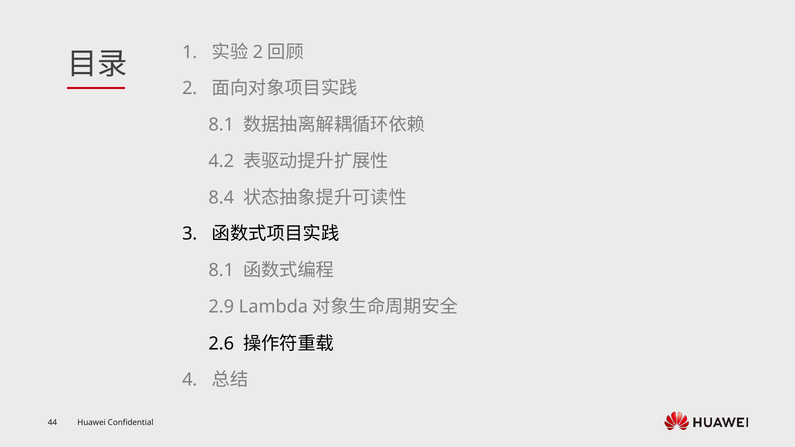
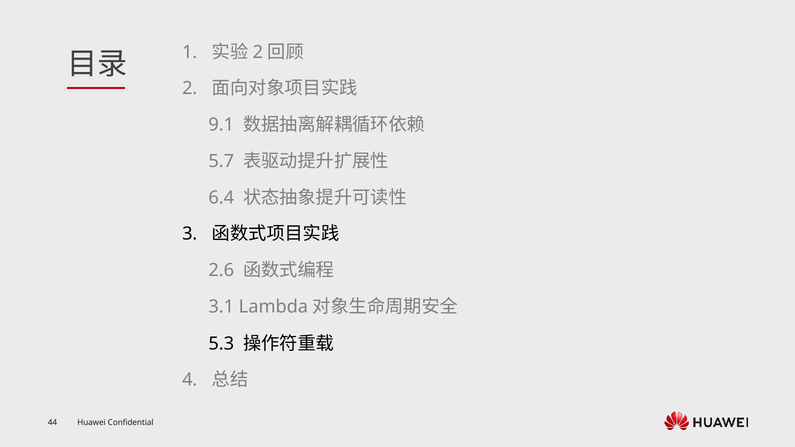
8.1: 8.1 -> 9.1 (221, 125)
4.2: 4.2 -> 5.7 (221, 161)
8.4: 8.4 -> 6.4 (221, 198)
8.1: 8.1 -> 2.6 (221, 271)
2.9: 2.9 -> 3.1 (221, 307)
2.6: 2.6 -> 5.3 (221, 344)
